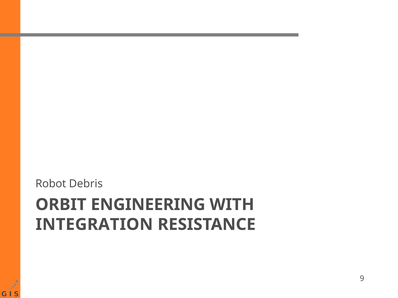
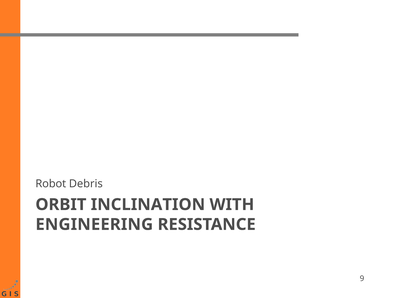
ENGINEERING: ENGINEERING -> INCLINATION (148, 205)
INTEGRATION: INTEGRATION -> ENGINEERING (94, 225)
